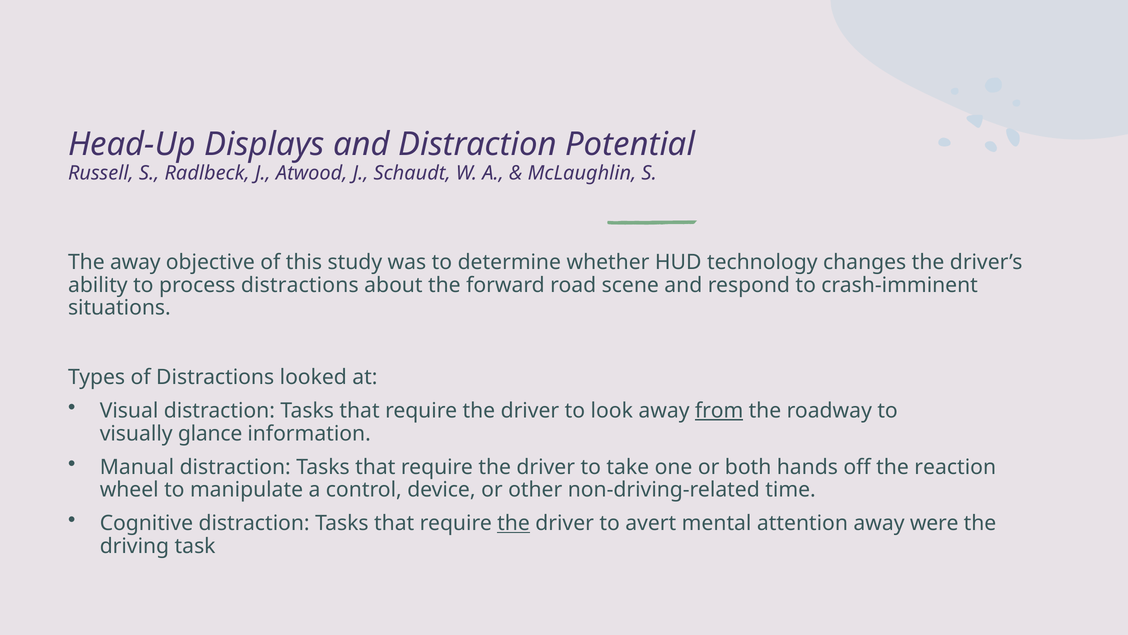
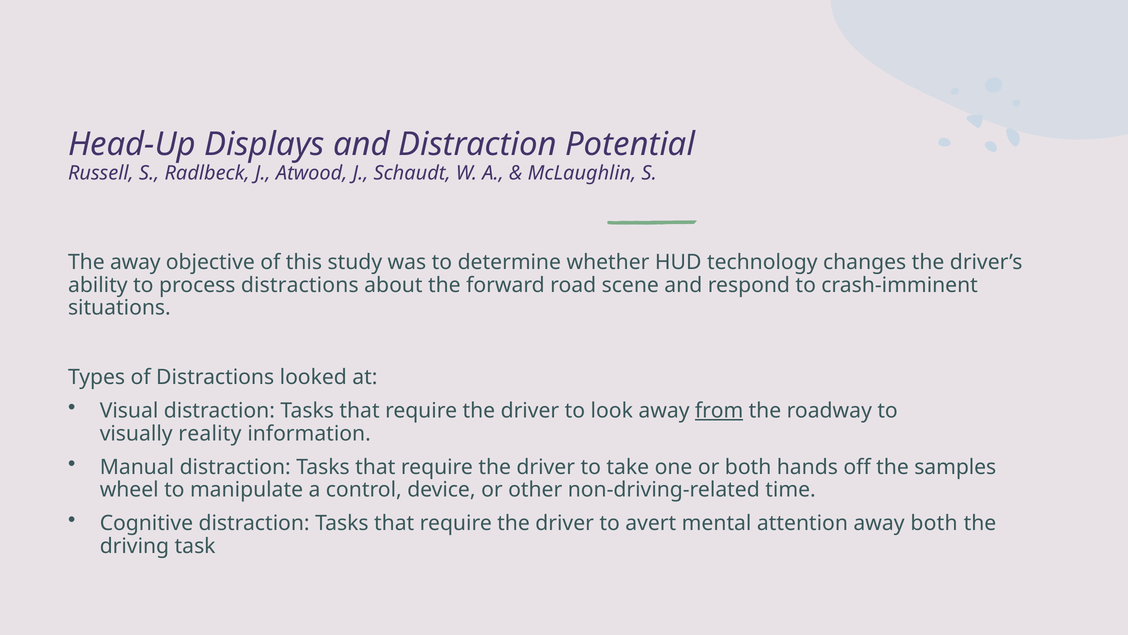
glance: glance -> reality (210, 433)
reaction: reaction -> samples (955, 467)
the underline: present -> none (514, 523)
away were: were -> both (934, 523)
